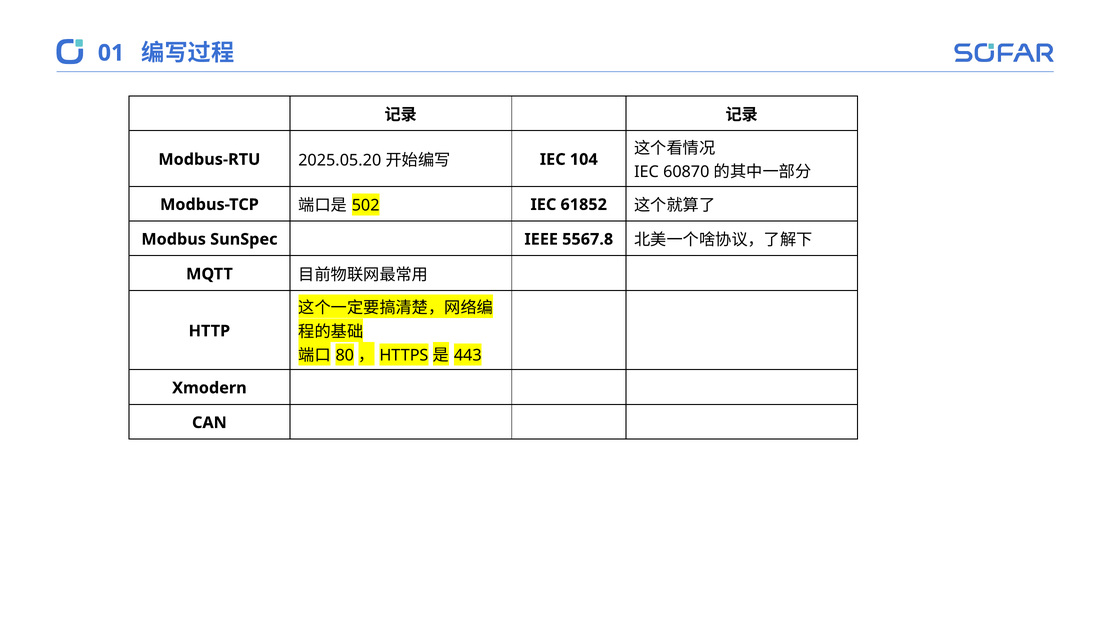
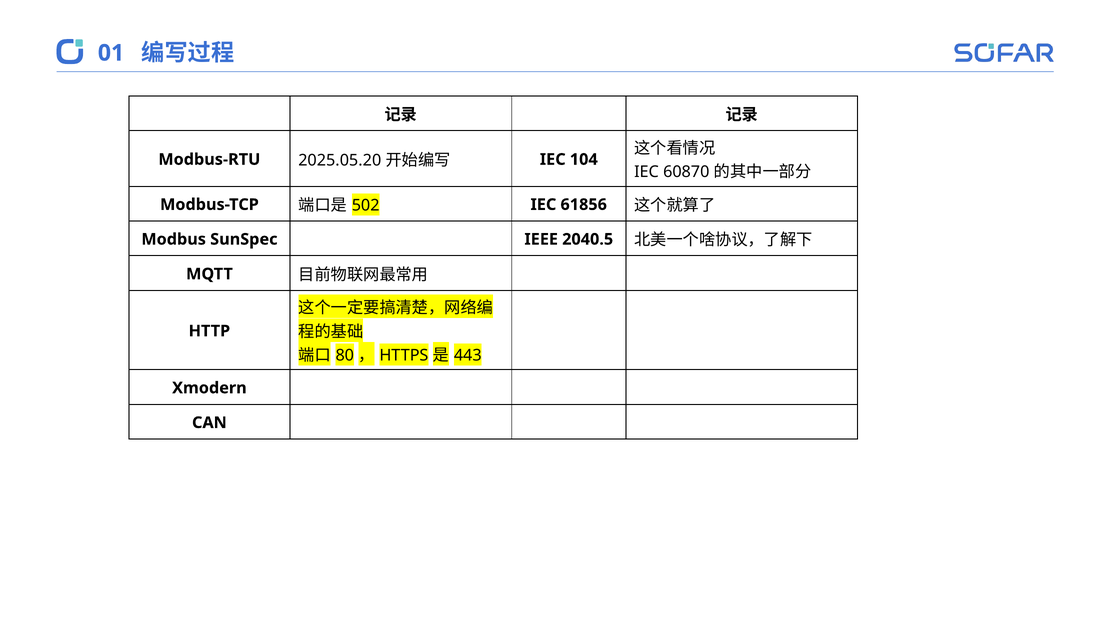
61852: 61852 -> 61856 (584, 205)
5567.8: 5567.8 -> 2040.5 (588, 239)
